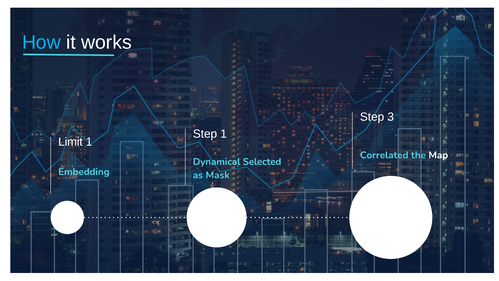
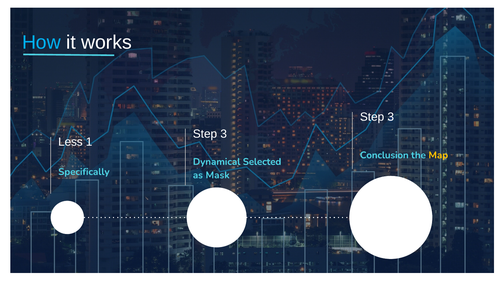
1: 1 -> 3 (224, 134)
Limit: Limit -> Less (70, 142)
Correlated: Correlated -> Conclusion (384, 155)
Map colour: white -> yellow (438, 155)
Embedding: Embedding -> Specifically (84, 172)
